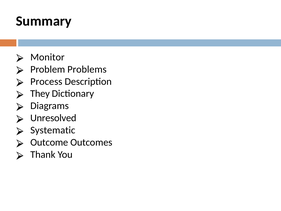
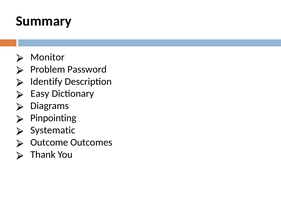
Problems: Problems -> Password (87, 69)
Process: Process -> Identify (46, 81)
They: They -> Easy (40, 94)
Unresolved: Unresolved -> Pinpointing (53, 118)
